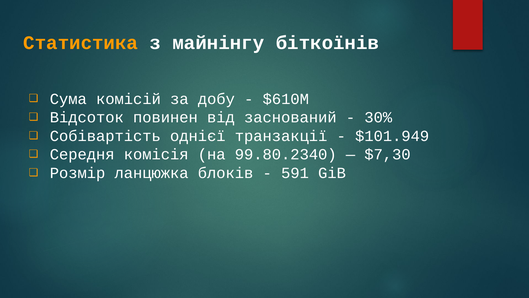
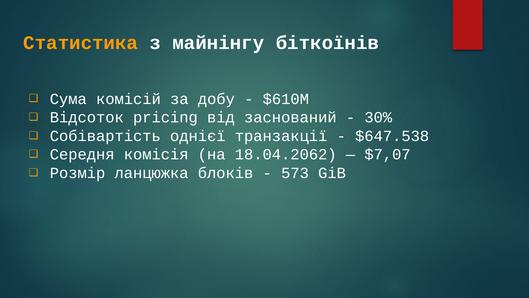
повинен: повинен -> pricing (165, 117)
$101.949: $101.949 -> $647.538 (392, 136)
99.80.2340: 99.80.2340 -> 18.04.2062 (286, 154)
$7,30: $7,30 -> $7,07 (387, 154)
591: 591 -> 573 (295, 173)
